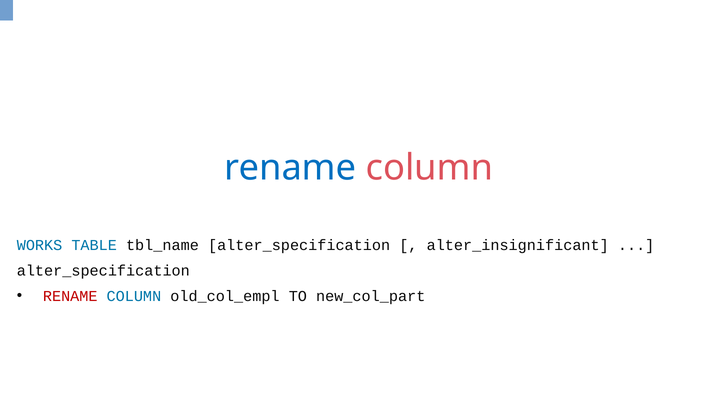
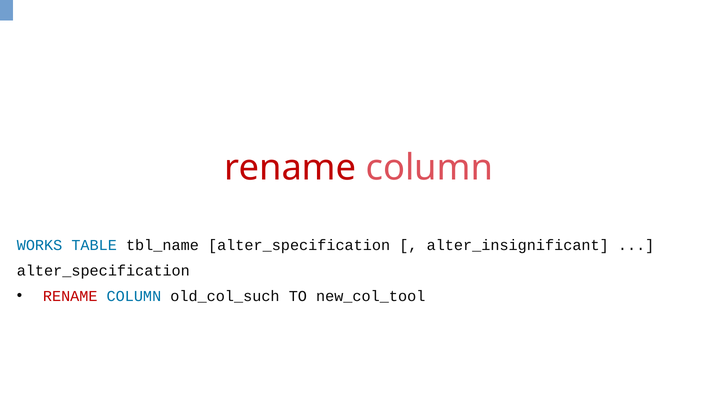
rename colour: blue -> red (290, 168)
old_col_empl: old_col_empl -> old_col_such (225, 296)
new_col_part: new_col_part -> new_col_tool (371, 296)
